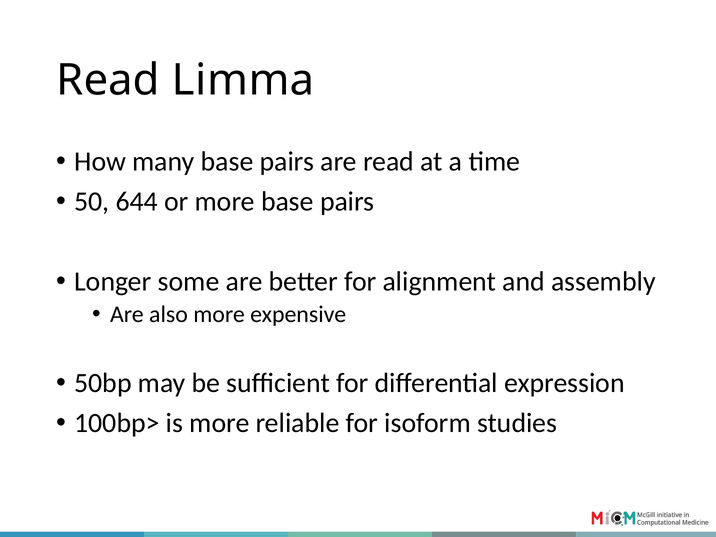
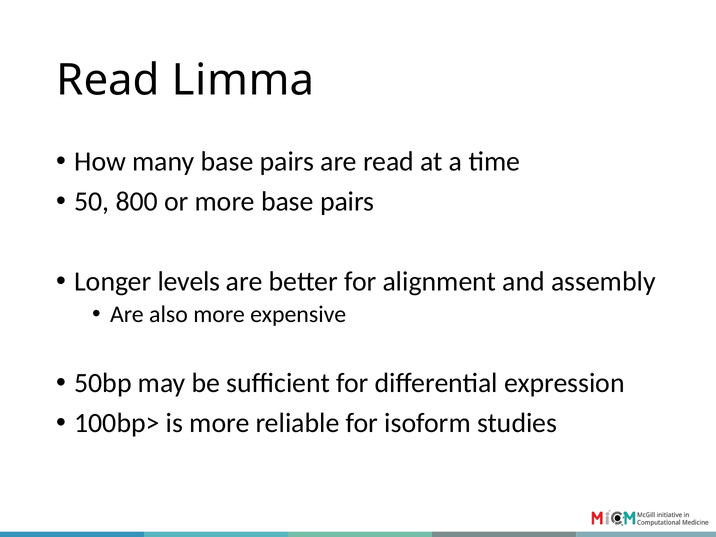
644: 644 -> 800 (137, 201)
some: some -> levels (189, 281)
